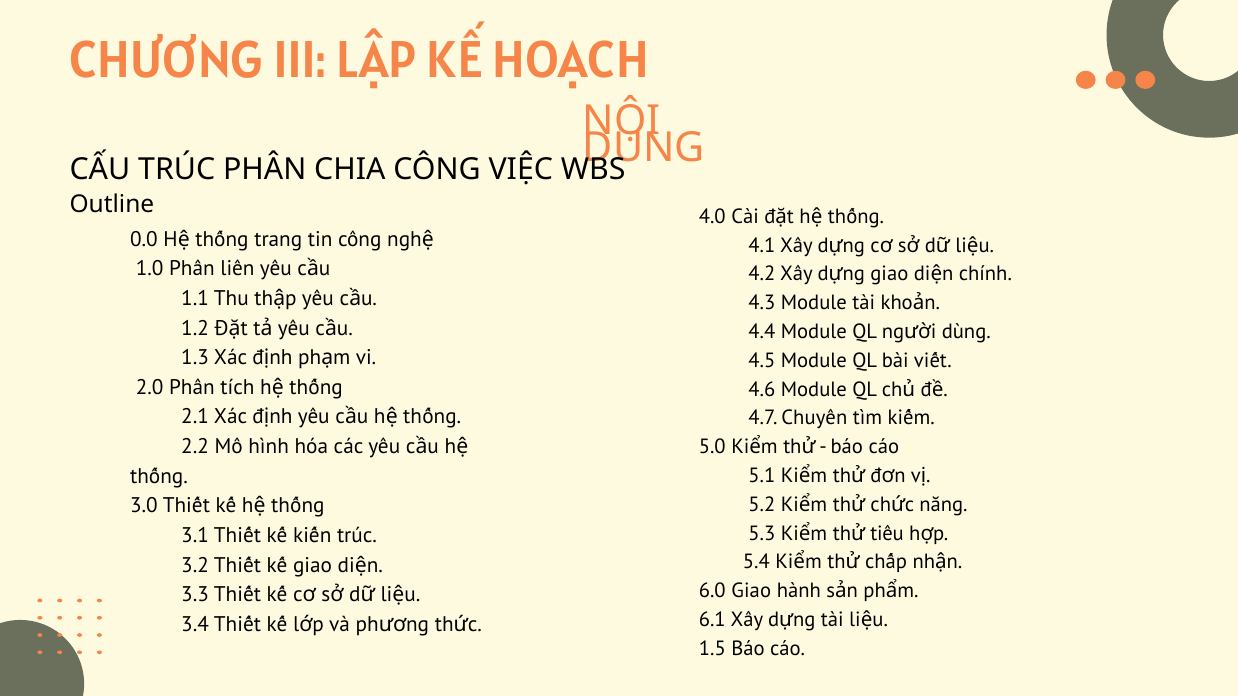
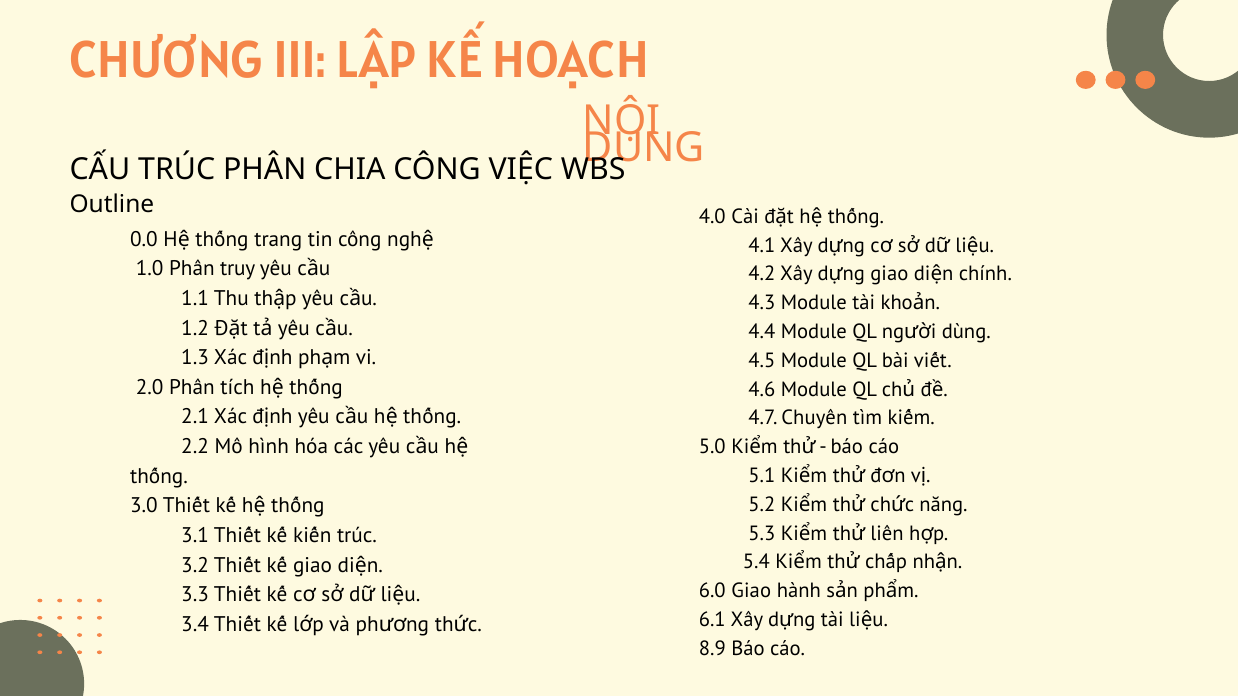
liên: liên -> truy (238, 269)
tiêu: tiêu -> liên (887, 534)
1.5: 1.5 -> 8.9 (712, 649)
